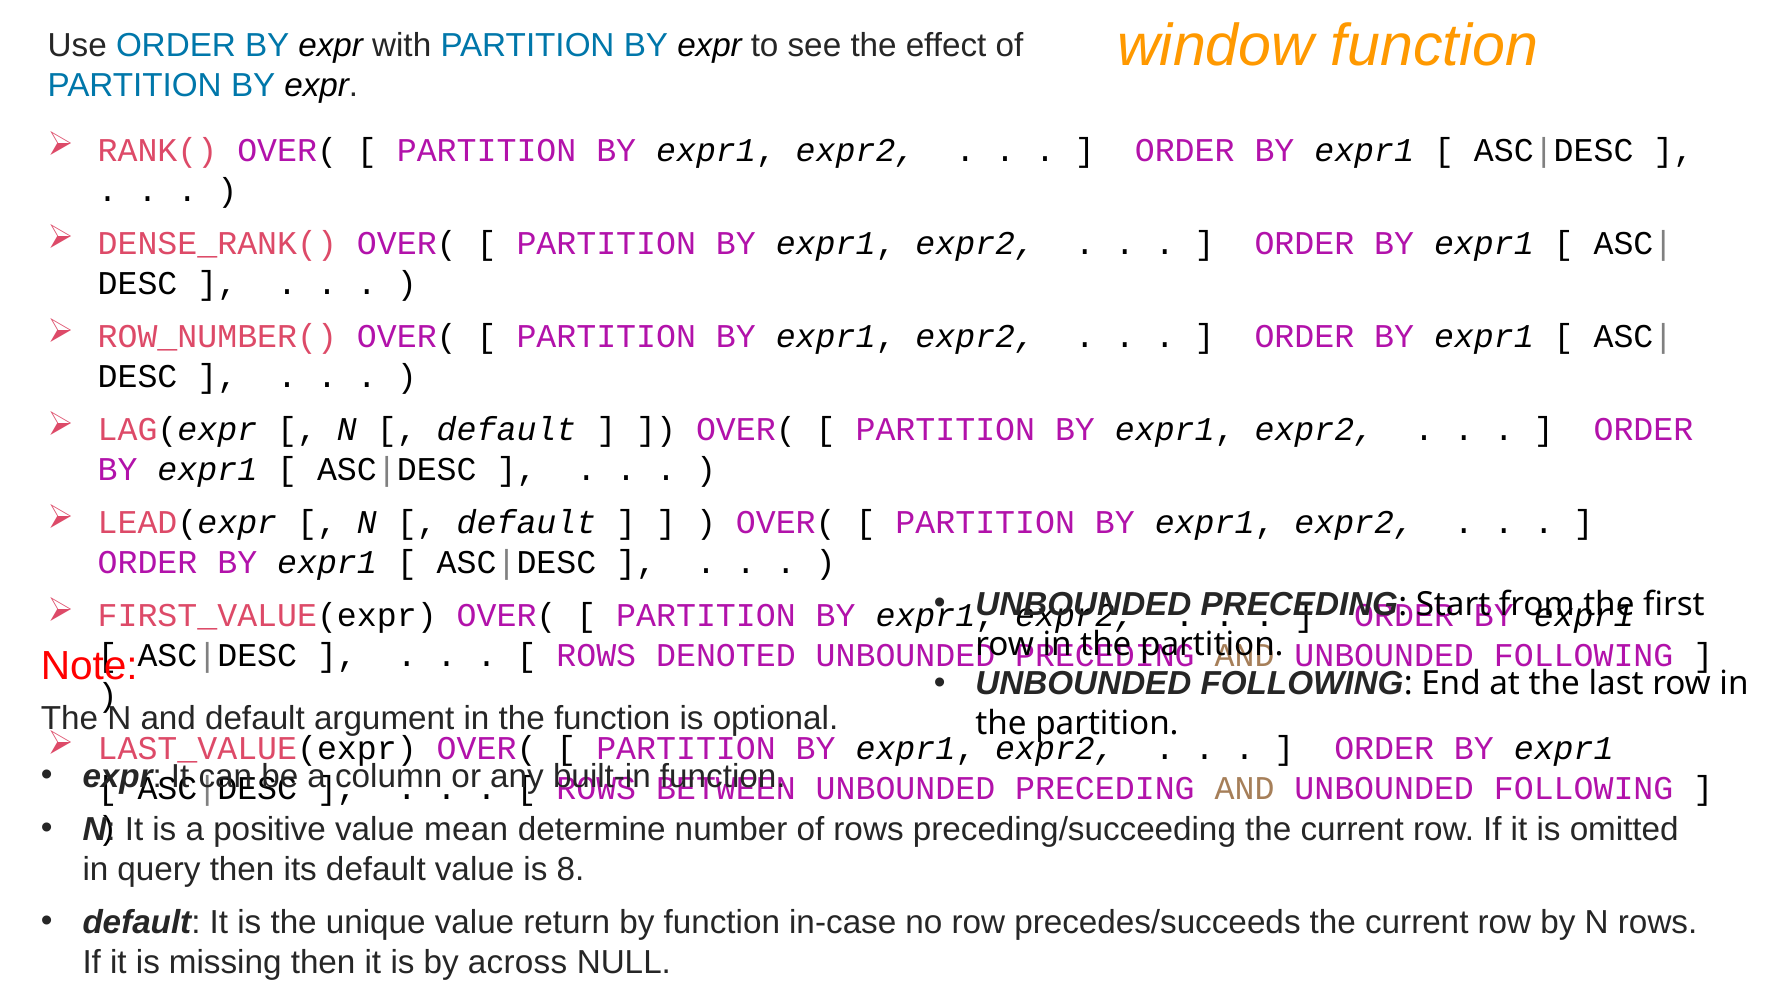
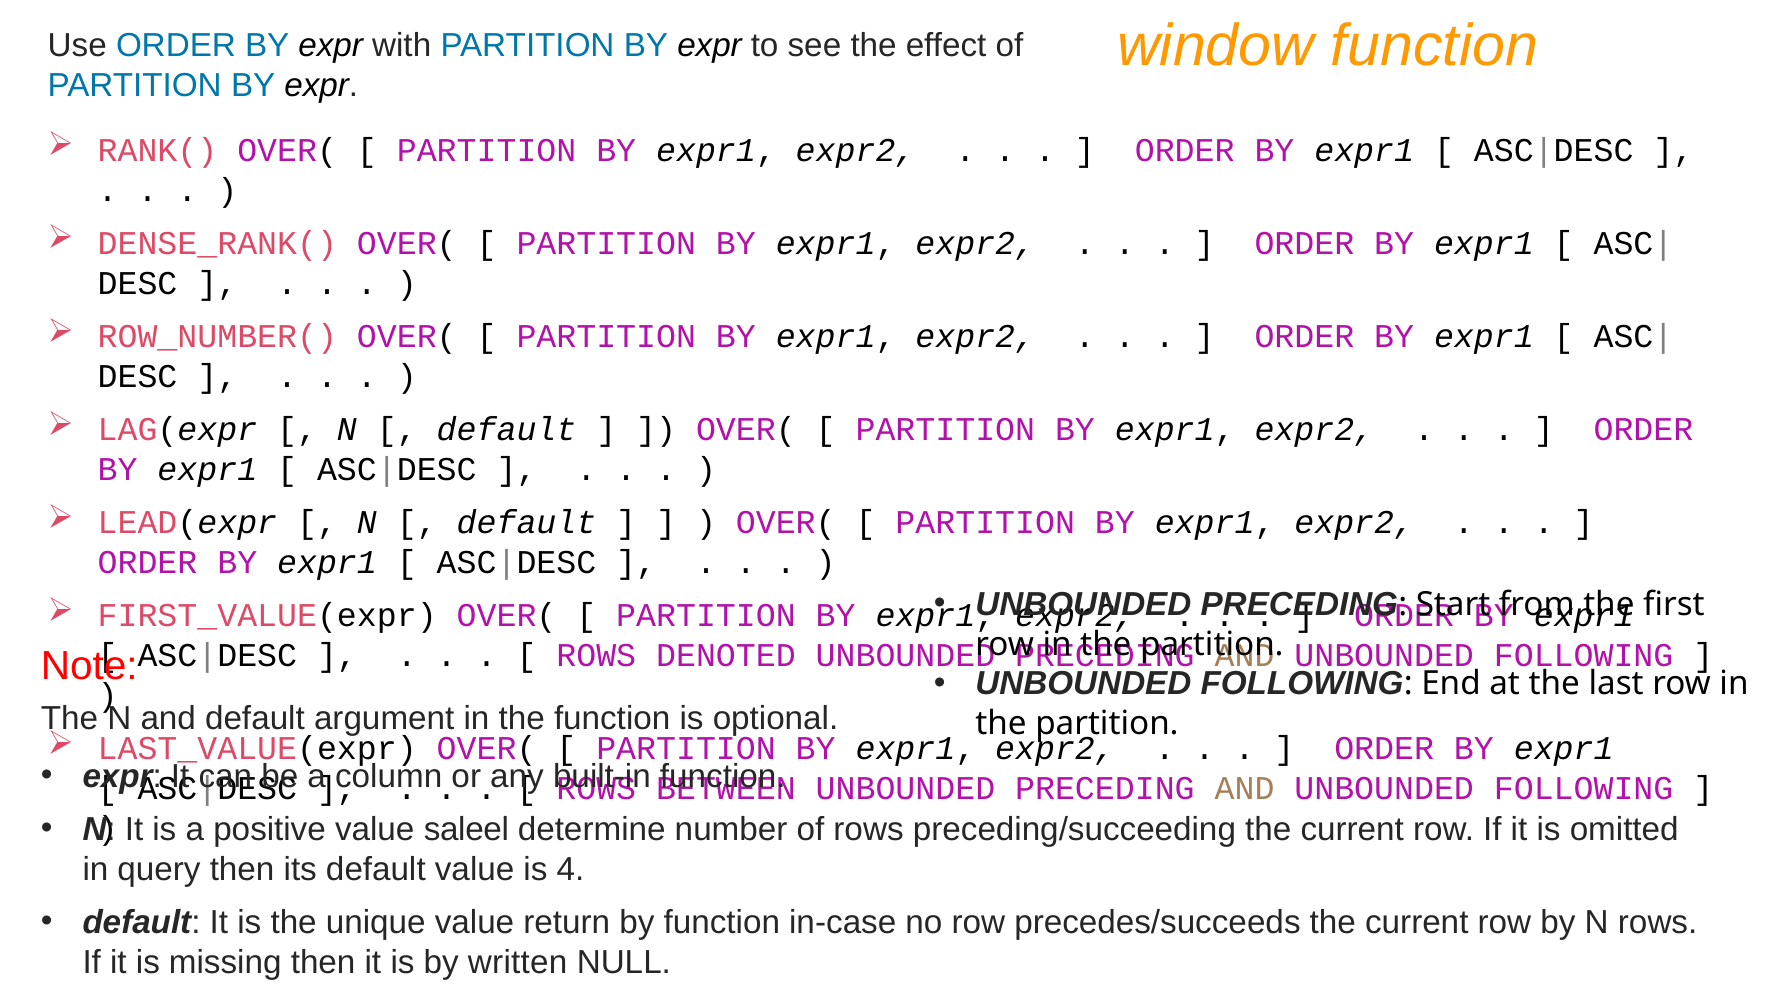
mean: mean -> saleel (466, 830)
8: 8 -> 4 (571, 870)
across: across -> written (518, 963)
